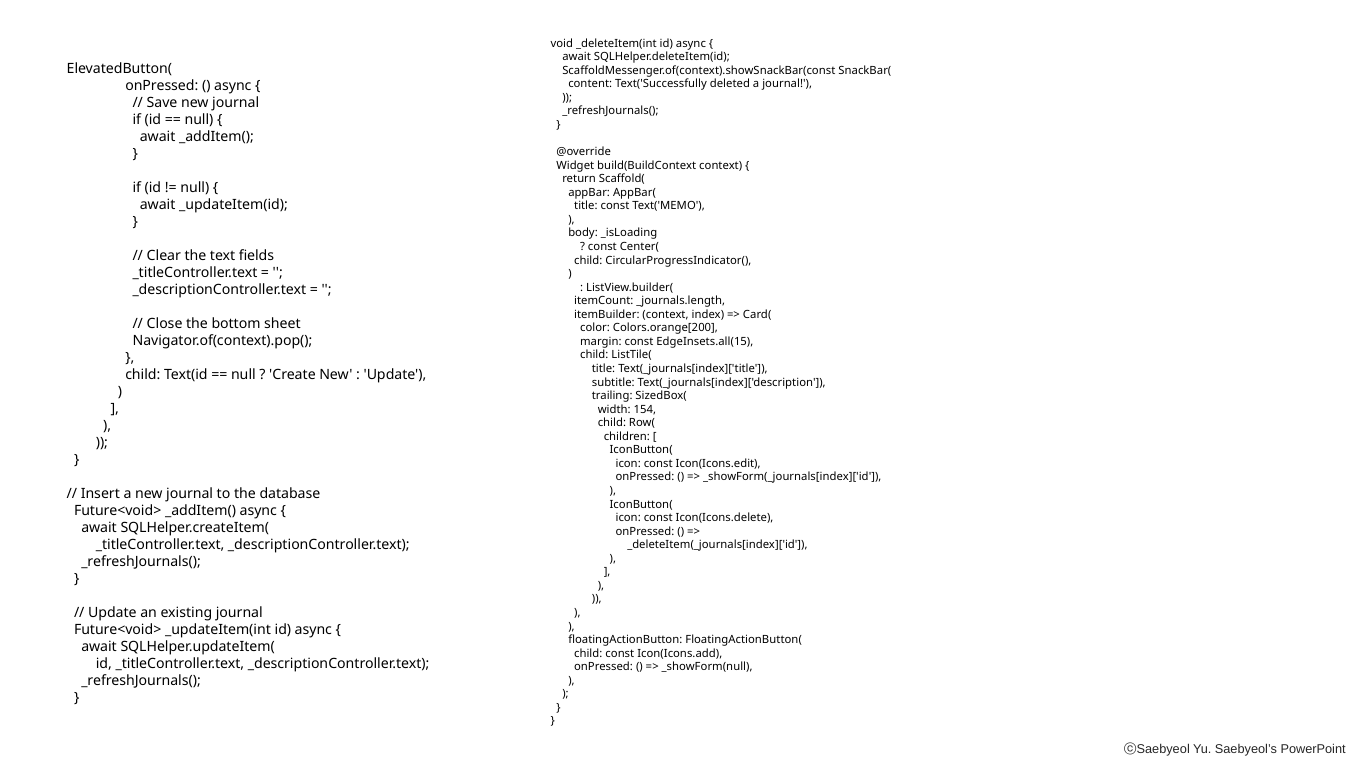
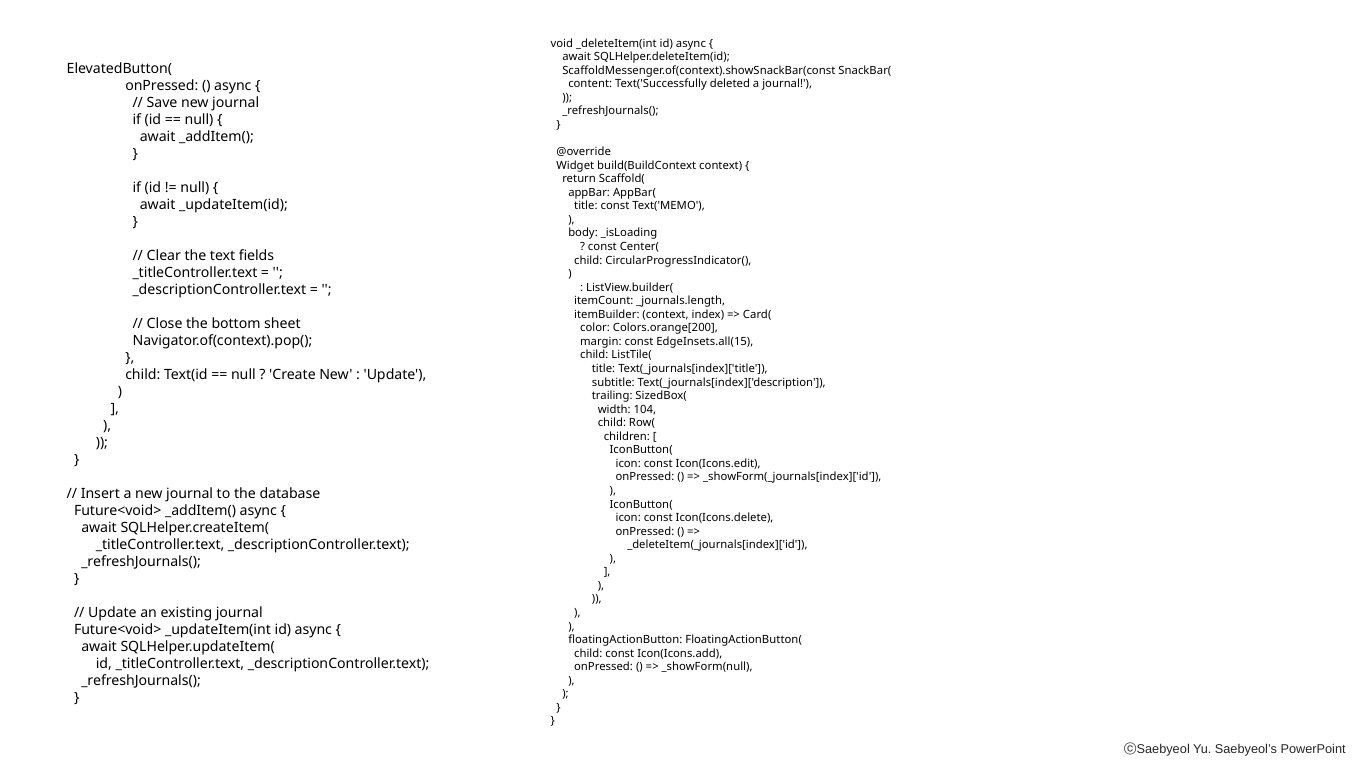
154: 154 -> 104 (645, 409)
